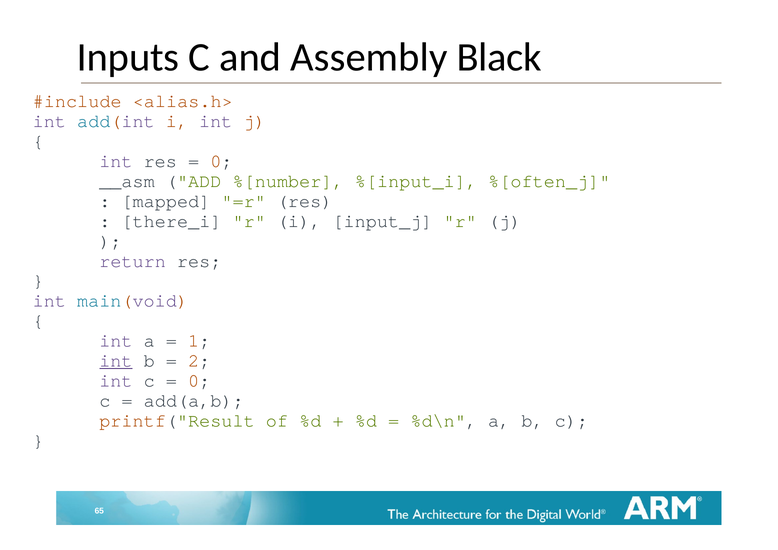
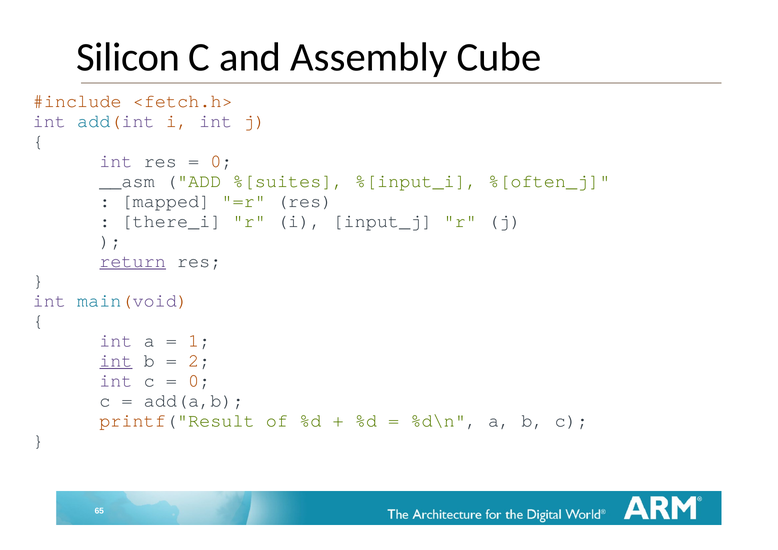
Inputs: Inputs -> Silicon (128, 57)
Black: Black -> Cube (499, 57)
<alias.h>: <alias.h> -> <fetch.h> (183, 101)
%[number: %[number -> %[suites (288, 181)
return underline: none -> present (133, 261)
